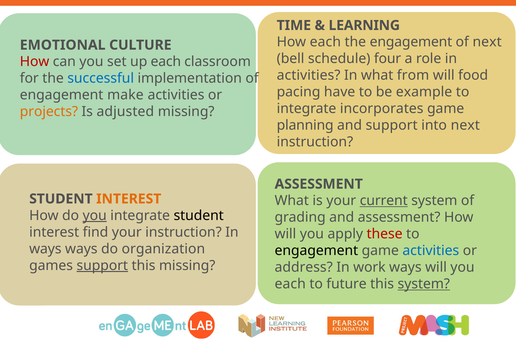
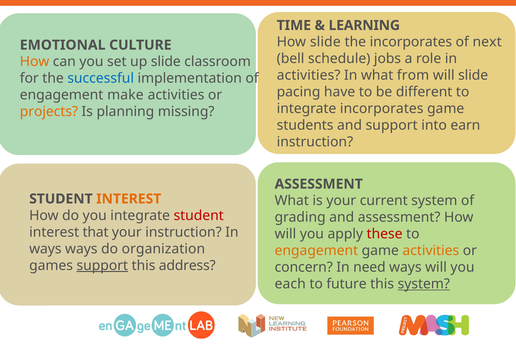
How each: each -> slide (325, 42)
the engagement: engagement -> incorporates (411, 42)
four: four -> jobs (388, 59)
How colour: red -> orange (35, 62)
up each: each -> slide (166, 62)
will food: food -> slide (473, 75)
example: example -> different (424, 92)
adjusted: adjusted -> planning (125, 112)
planning: planning -> students (305, 125)
into next: next -> earn (465, 125)
current underline: present -> none (384, 201)
you underline: present -> none (95, 216)
student colour: black -> red (199, 216)
find: find -> that (96, 232)
engagement colour: black -> orange (316, 251)
activities colour: blue -> orange (431, 251)
this missing: missing -> address (187, 266)
address: address -> concern (304, 268)
work: work -> need (369, 268)
